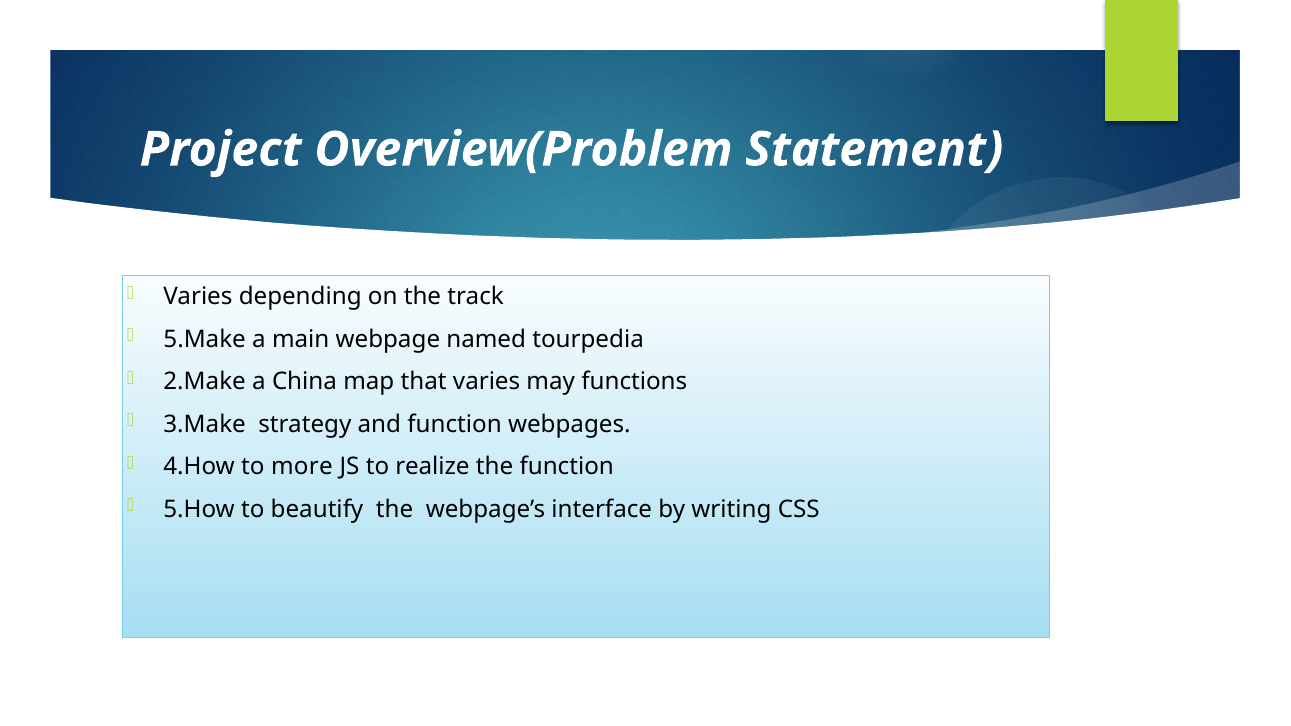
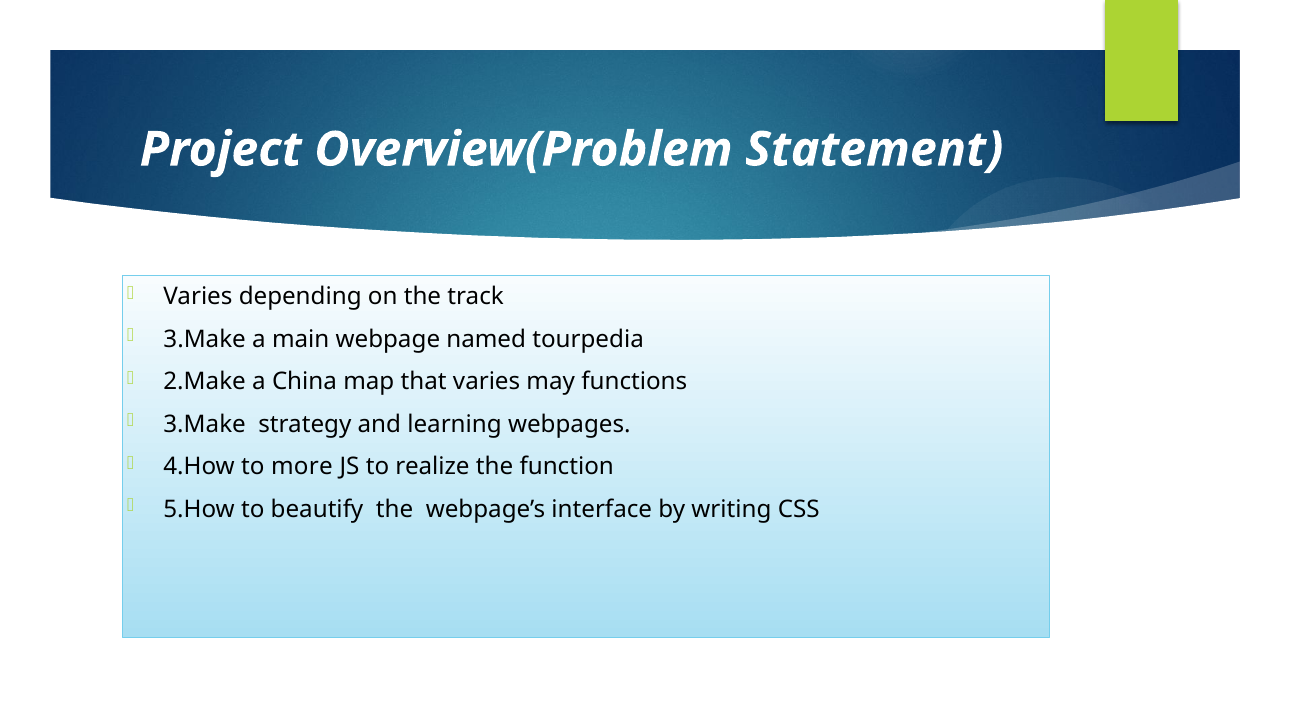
5.Make: 5.Make -> 3.Make (205, 339)
and function: function -> learning (455, 424)
